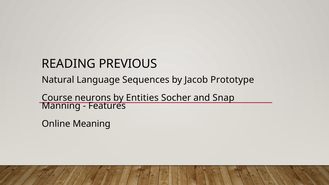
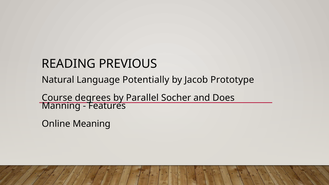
Sequences: Sequences -> Potentially (146, 80)
neurons: neurons -> degrees (93, 98)
Entities: Entities -> Parallel (142, 98)
Snap: Snap -> Does (224, 98)
